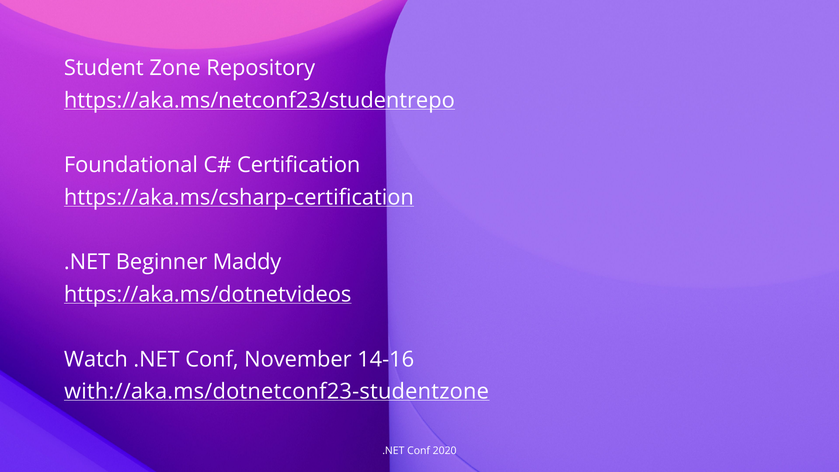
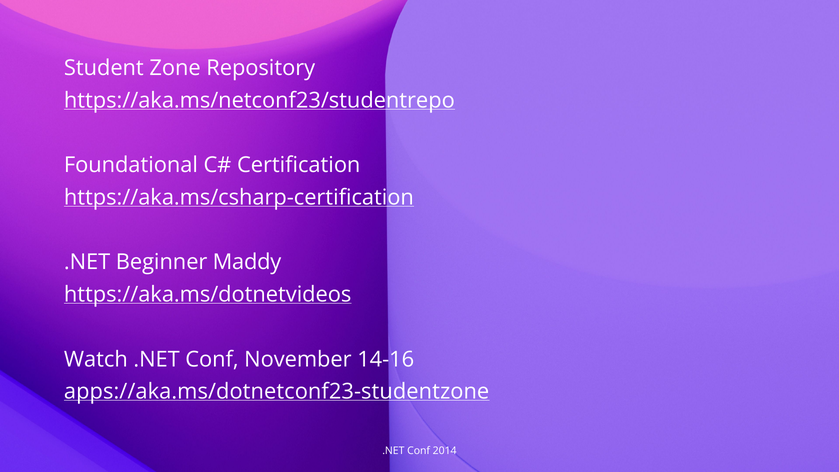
with://aka.ms/dotnetconf23-studentzone: with://aka.ms/dotnetconf23-studentzone -> apps://aka.ms/dotnetconf23-studentzone (277, 392)
2020: 2020 -> 2014 (445, 451)
